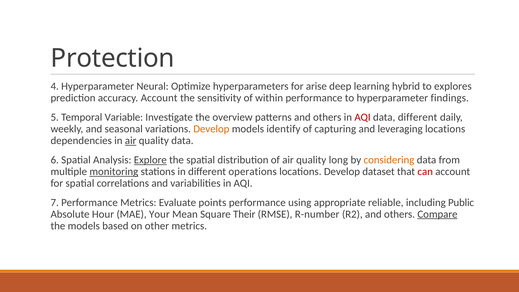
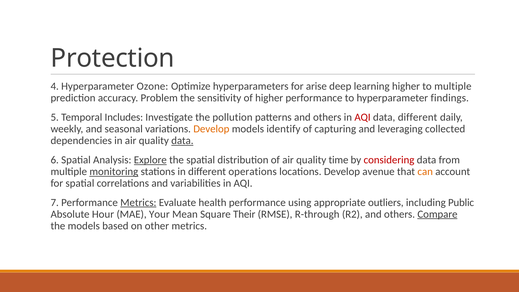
Neural: Neural -> Ozone (152, 86)
learning hybrid: hybrid -> higher (406, 86)
to explores: explores -> multiple (453, 86)
accuracy Account: Account -> Problem (159, 98)
of within: within -> higher (269, 98)
Variable: Variable -> Includes (124, 117)
overview: overview -> pollution (232, 117)
leveraging locations: locations -> collected (445, 129)
air underline: present -> none (131, 141)
data underline: none -> present (182, 141)
long: long -> time (338, 160)
considering colour: orange -> red (389, 160)
dataset: dataset -> avenue (378, 172)
can colour: red -> orange (425, 172)
Metrics underline: none -> present (138, 202)
points: points -> health (212, 202)
reliable: reliable -> outliers (386, 202)
R-number: R-number -> R-through (317, 214)
